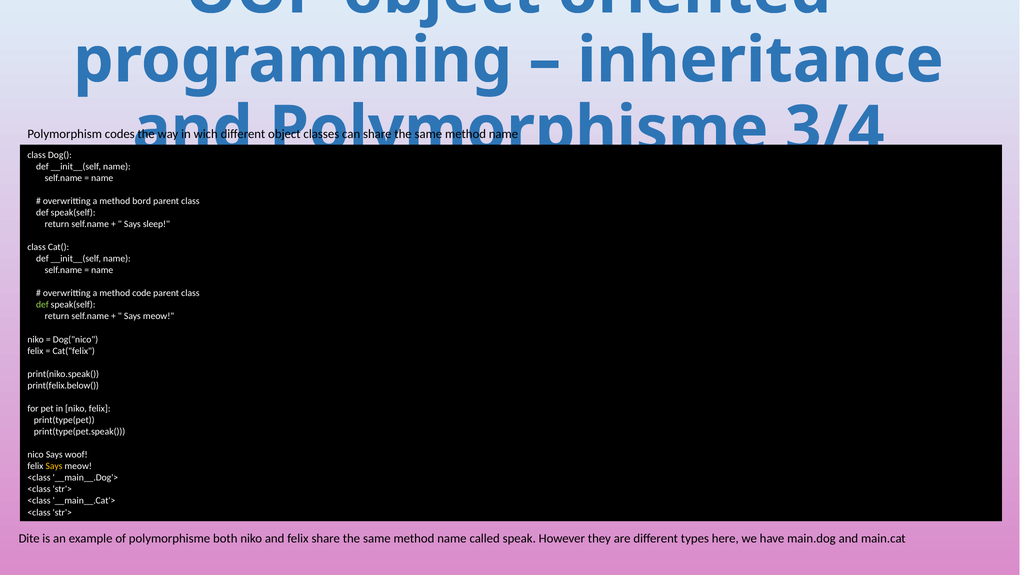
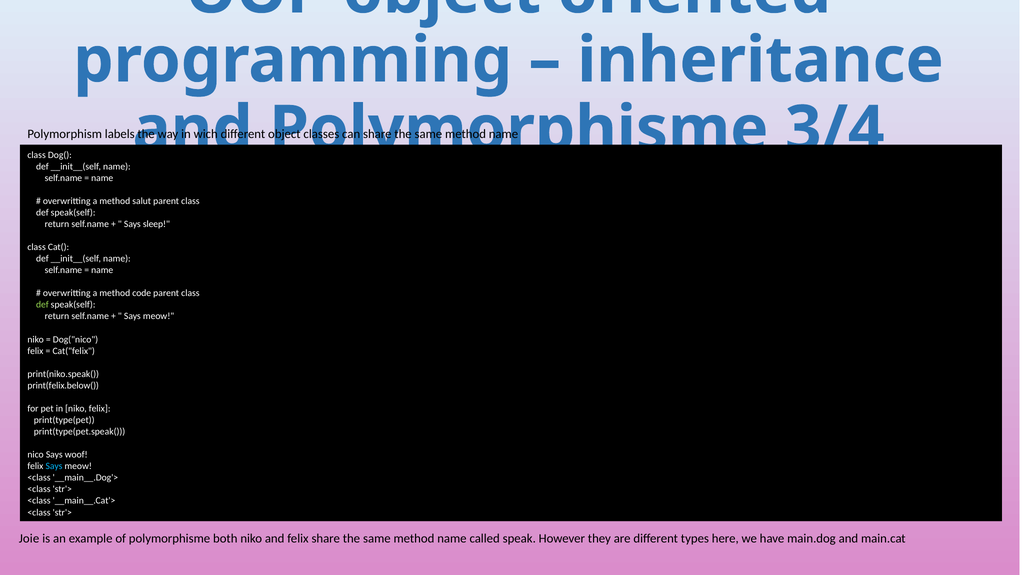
codes: codes -> labels (120, 134)
bord: bord -> salut (142, 201)
Says colour: yellow -> light blue (54, 466)
Dite: Dite -> Joie (29, 538)
